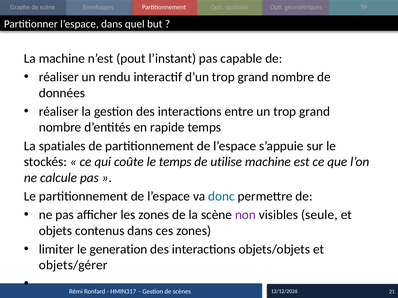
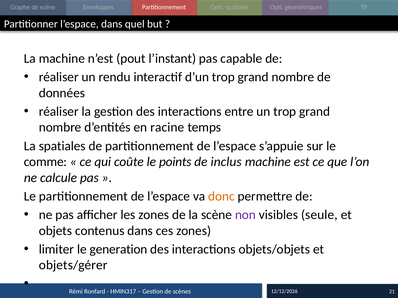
rapide: rapide -> racine (167, 128)
stockés: stockés -> comme (45, 162)
le temps: temps -> points (175, 162)
utilise: utilise -> inclus (226, 162)
donc colour: blue -> orange (221, 197)
